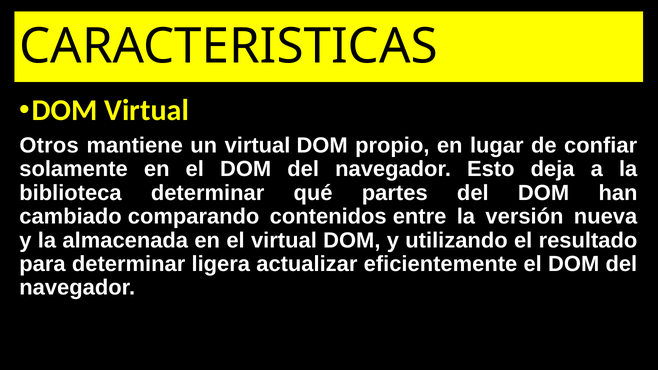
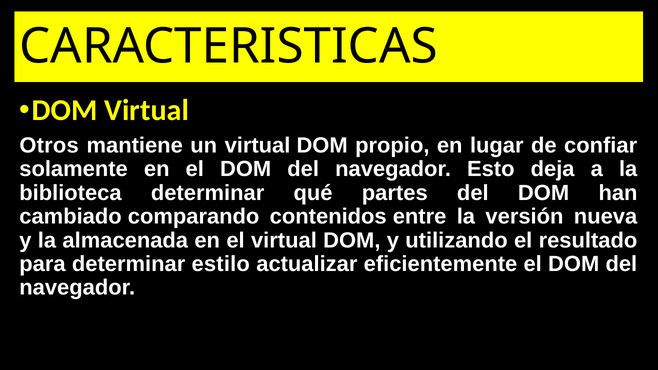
ligera: ligera -> estilo (221, 264)
